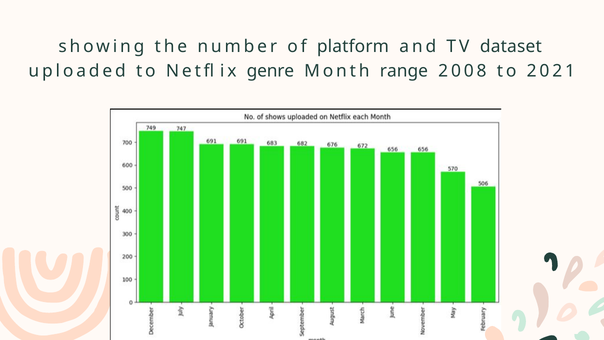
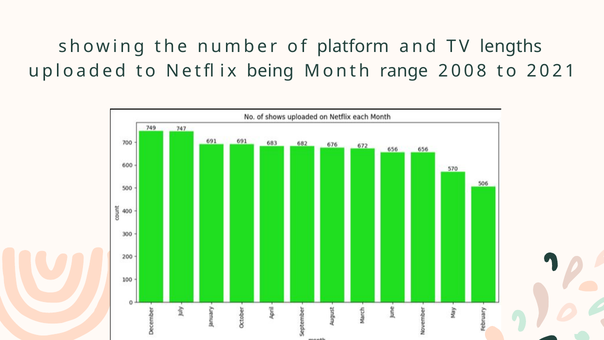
dataset: dataset -> lengths (511, 47)
genre: genre -> being (270, 71)
